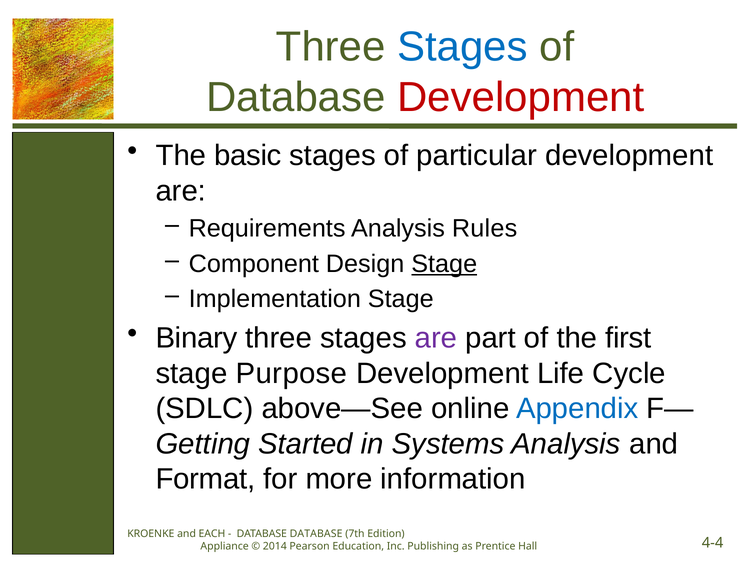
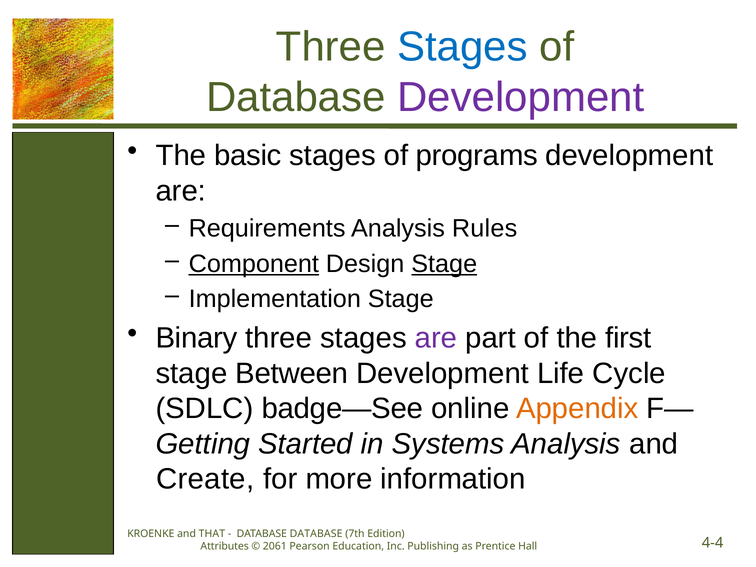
Development colour: red -> purple (521, 97)
particular: particular -> programs (477, 156)
Component underline: none -> present (254, 264)
Purpose: Purpose -> Between (292, 373)
above—See: above—See -> badge—See (342, 409)
Appendix colour: blue -> orange (577, 409)
Format: Format -> Create (205, 479)
EACH: EACH -> THAT (212, 534)
Appliance: Appliance -> Attributes (225, 546)
2014: 2014 -> 2061 (275, 546)
